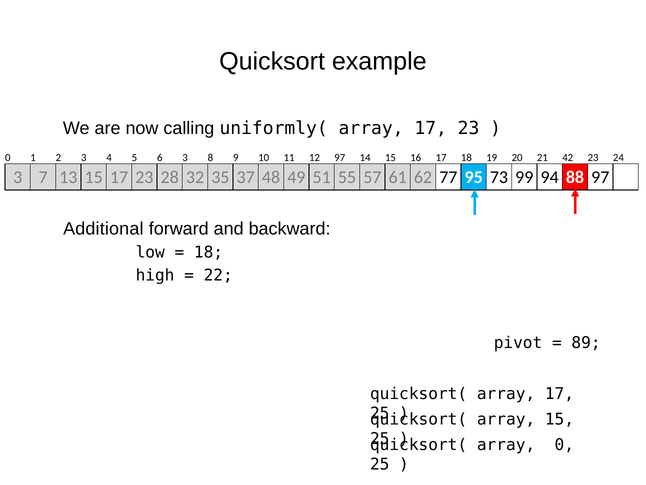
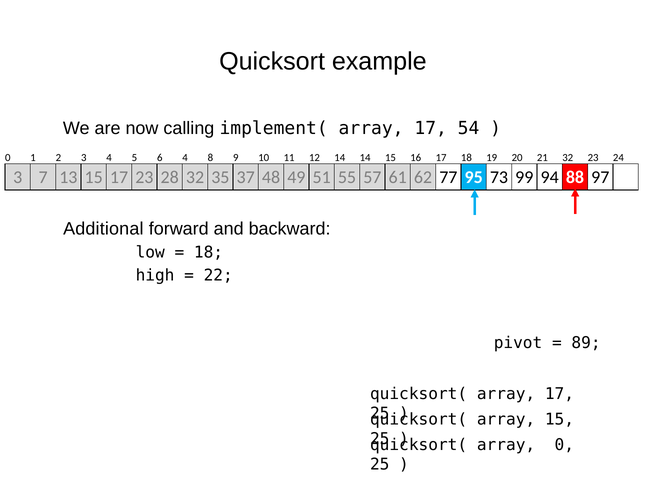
uniformly(: uniformly( -> implement( (274, 128)
array 17 23: 23 -> 54 (469, 128)
6 3: 3 -> 4 (185, 157)
12 97: 97 -> 14 (340, 157)
21 42: 42 -> 32 (568, 157)
